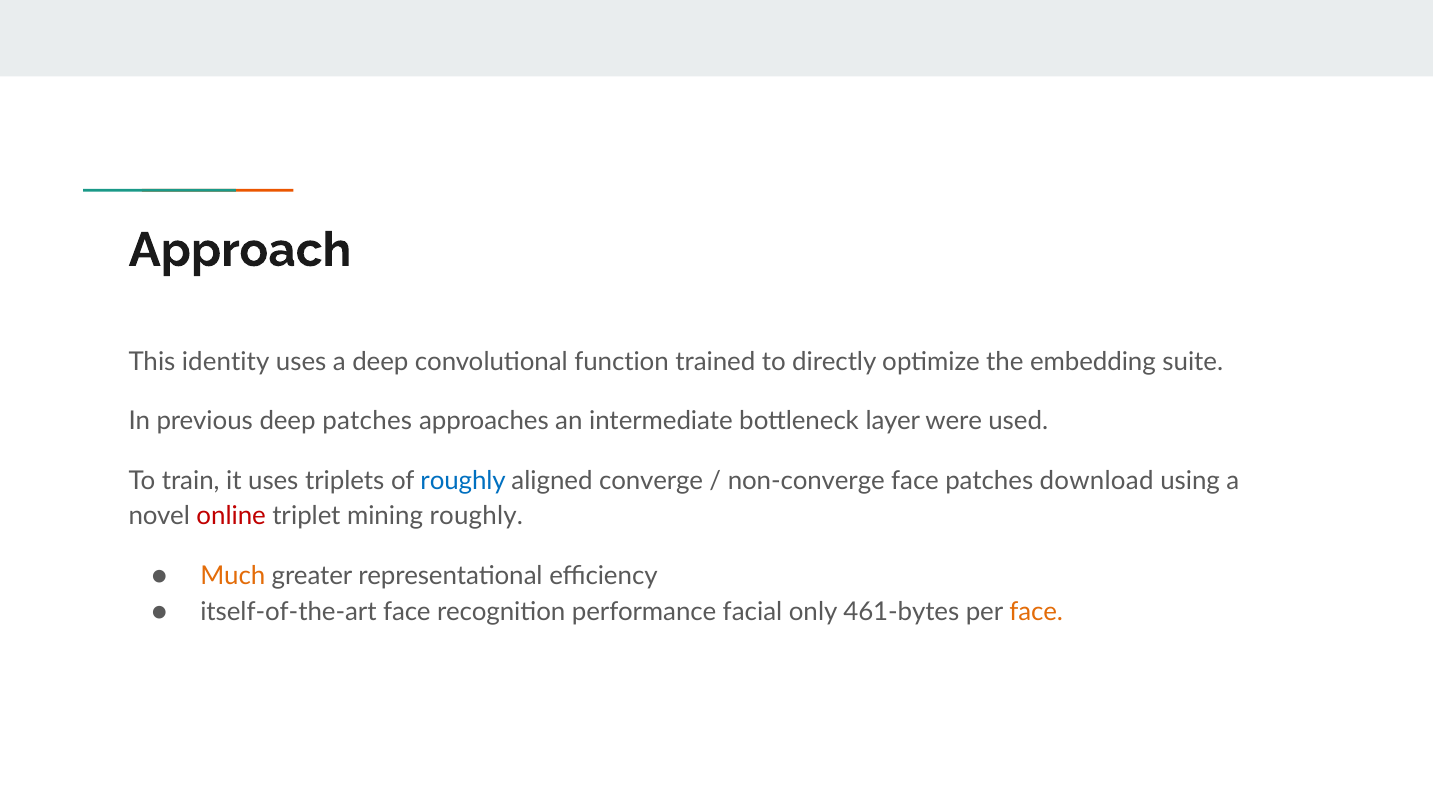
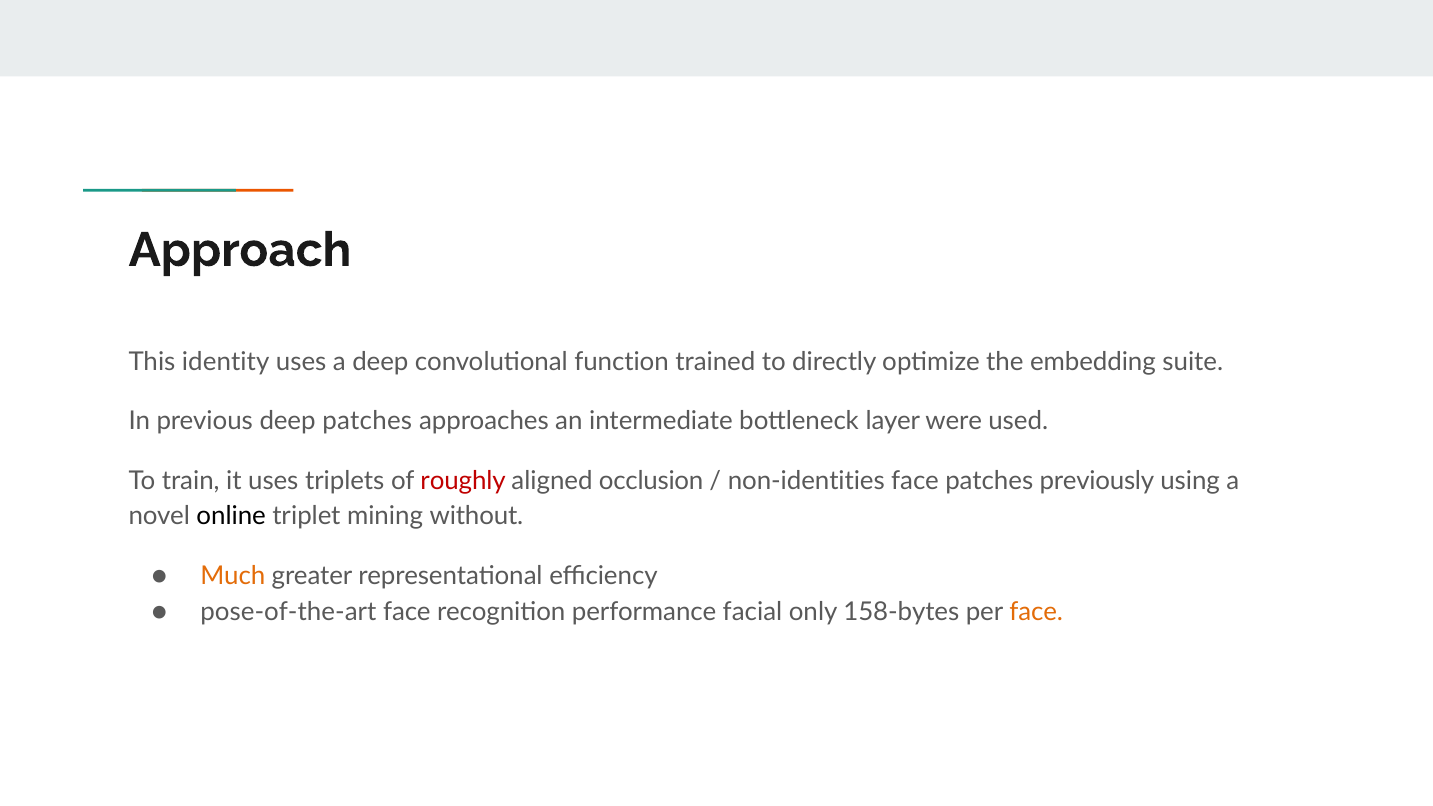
roughly colour: blue -> red (463, 481)
converge: converge -> occlusion (651, 481)
non-converge: non-converge -> non-identities (806, 481)
download: download -> previously (1097, 481)
online colour: red -> black (231, 516)
mining roughly: roughly -> without (476, 516)
itself-of-the-art: itself-of-the-art -> pose-of-the-art (288, 612)
461-bytes: 461-bytes -> 158-bytes (901, 612)
